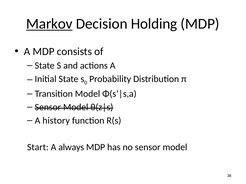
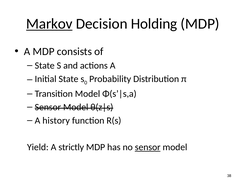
Start: Start -> Yield (38, 148)
always: always -> strictly (71, 148)
sensor underline: none -> present (148, 148)
